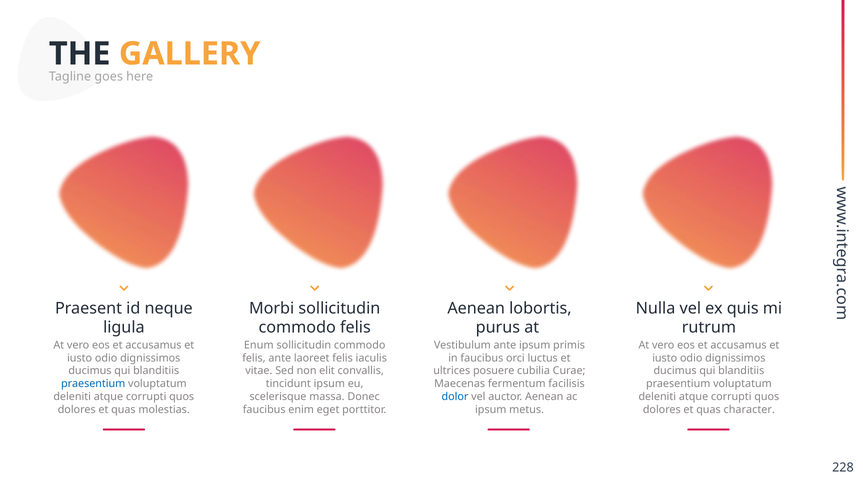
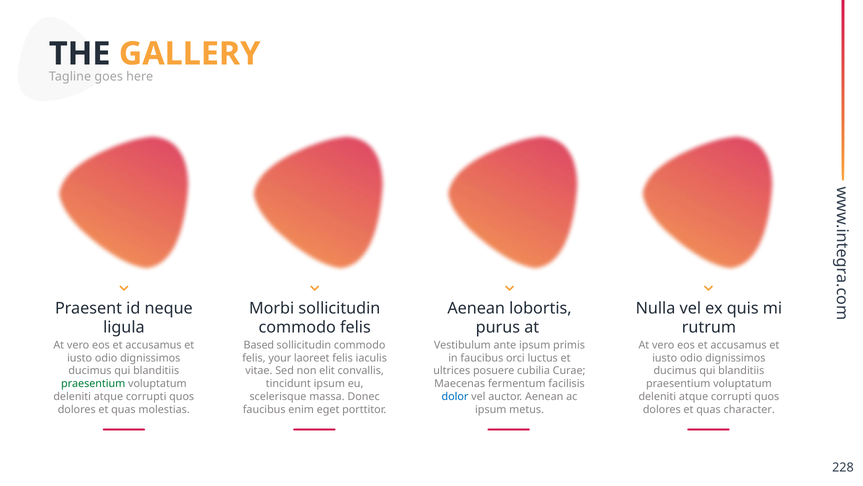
Enum: Enum -> Based (259, 345)
felis ante: ante -> your (280, 358)
praesentium colour: blue -> green (93, 383)
